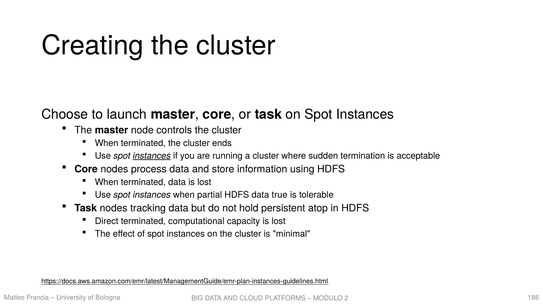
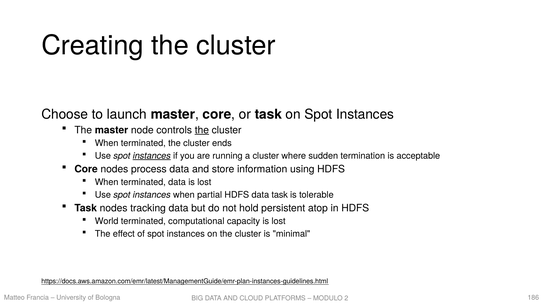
the underline: none -> present (202, 130)
data true: true -> task (280, 195)
Direct: Direct -> World (107, 221)
